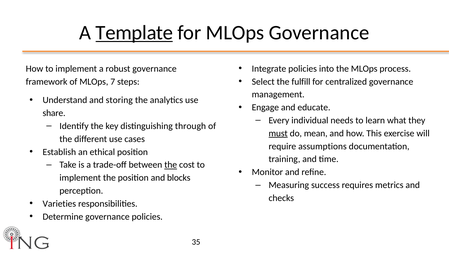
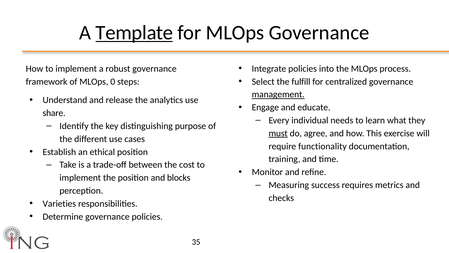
7: 7 -> 0 (113, 81)
management underline: none -> present (278, 94)
storing: storing -> release (119, 100)
through: through -> purpose (191, 126)
mean: mean -> agree (316, 133)
assumptions: assumptions -> functionality (322, 146)
the underline: present -> none (171, 165)
